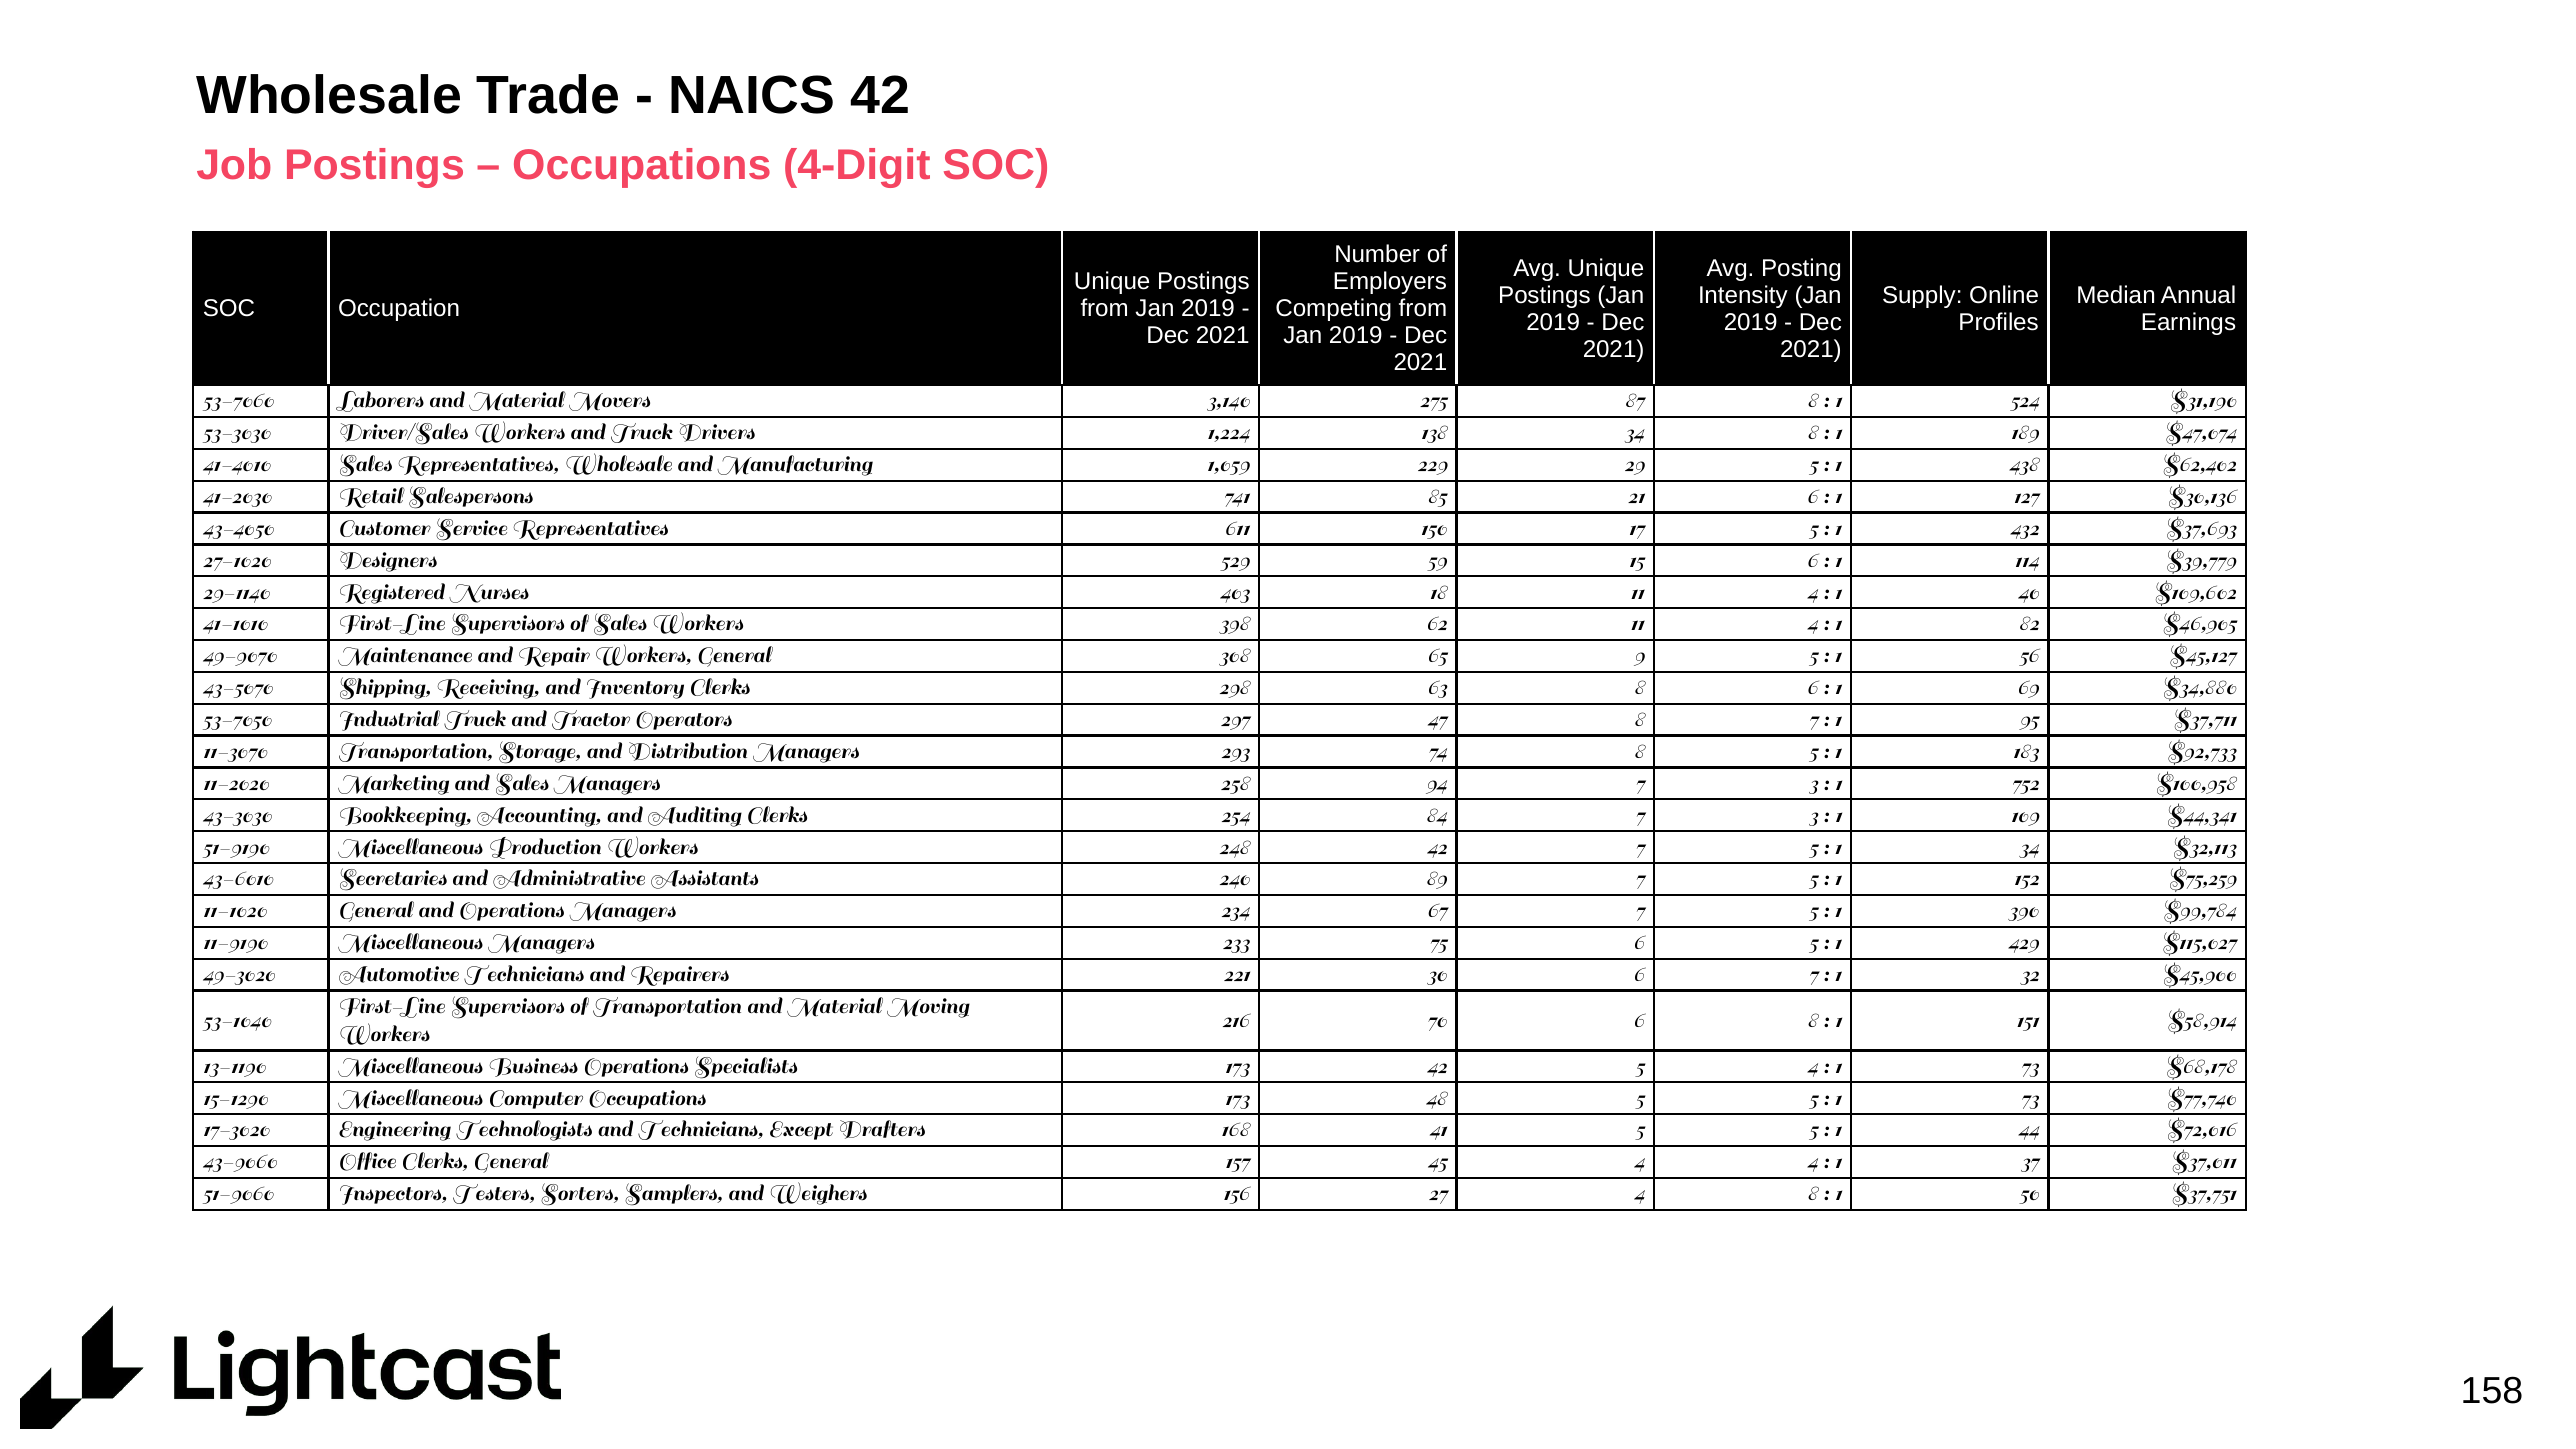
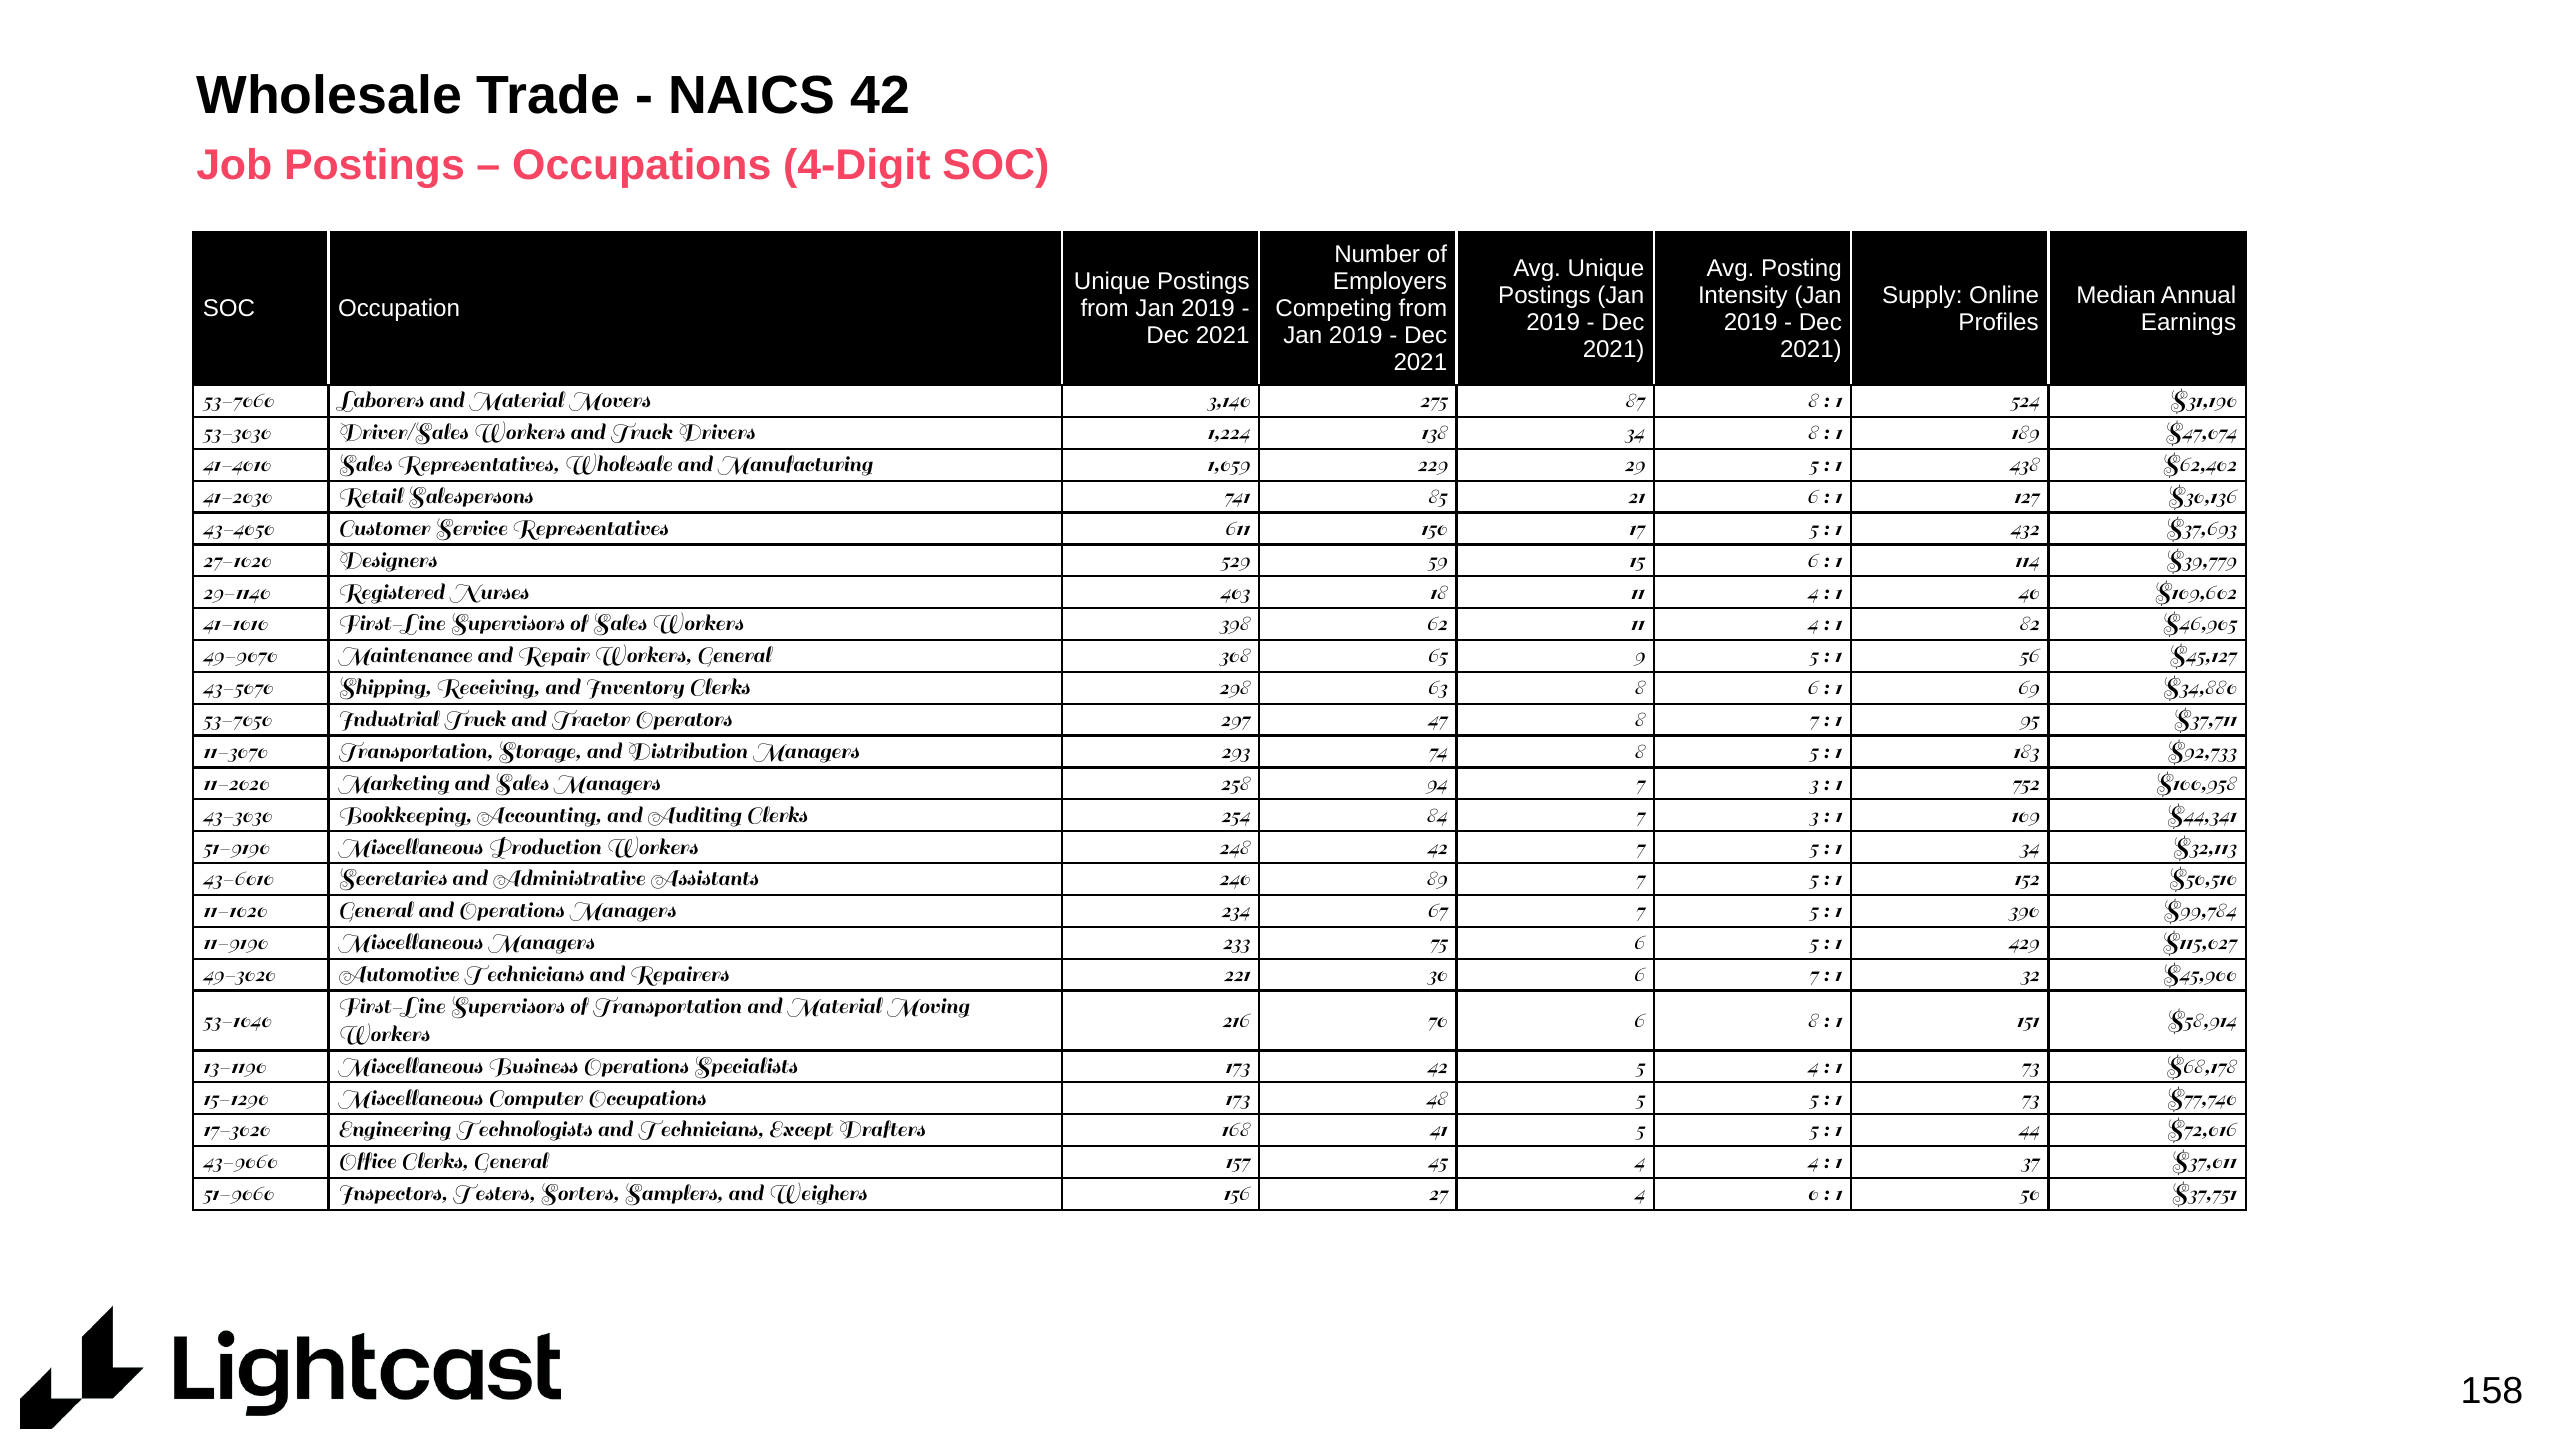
$75,259: $75,259 -> $50,510 (2202, 878)
4 8: 8 -> 0 (1813, 1193)
